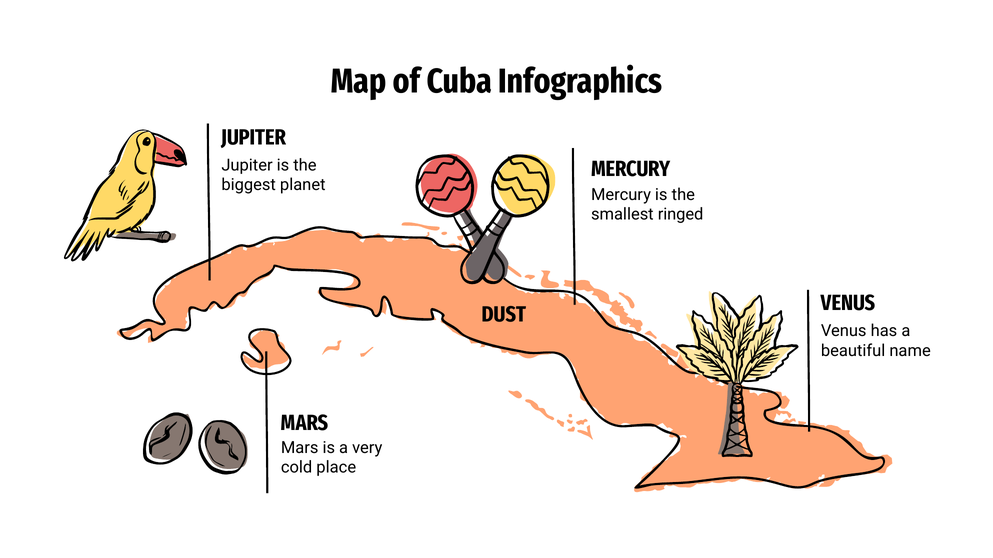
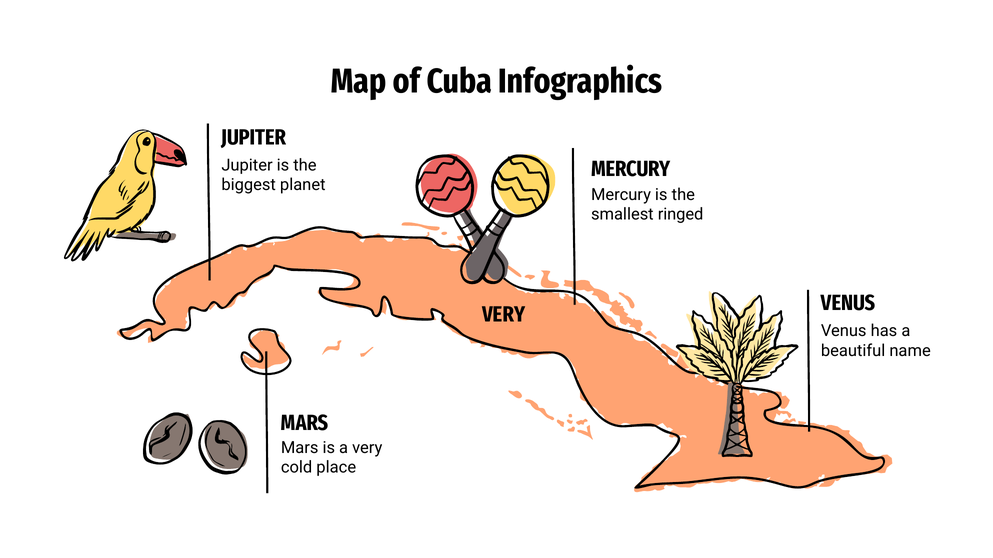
DUST: DUST -> VERY (504, 315)
